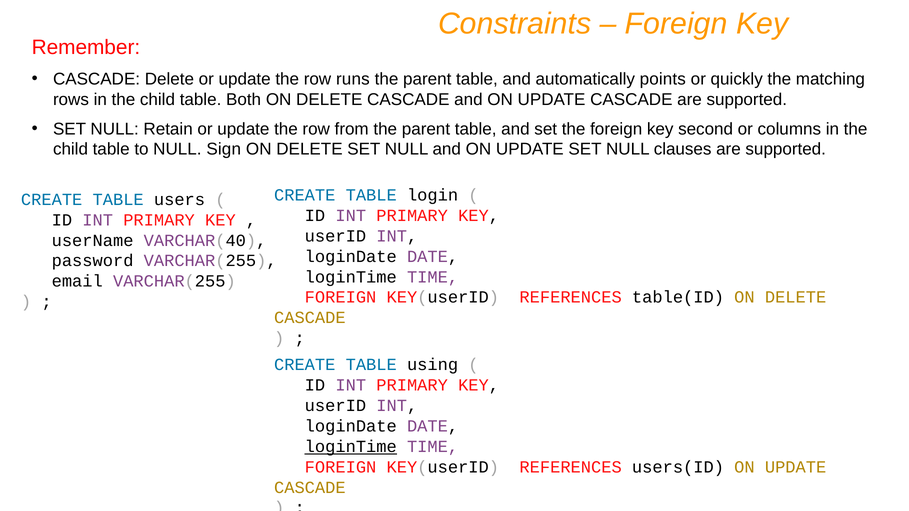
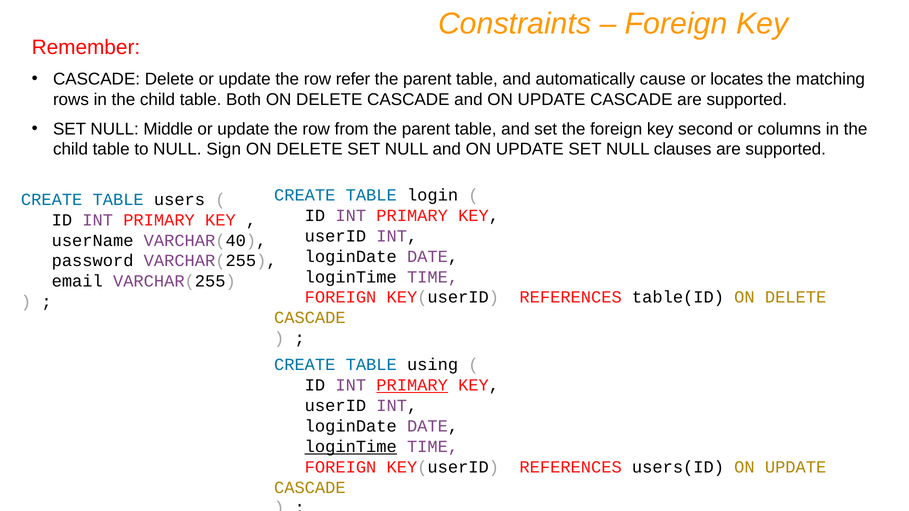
runs: runs -> refer (353, 79)
points: points -> cause (663, 79)
quickly: quickly -> locates (737, 79)
Retain: Retain -> Middle (168, 129)
PRIMARY underline: none -> present (412, 385)
